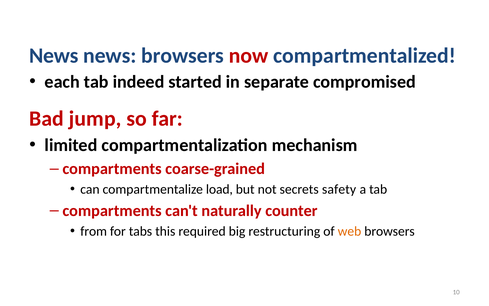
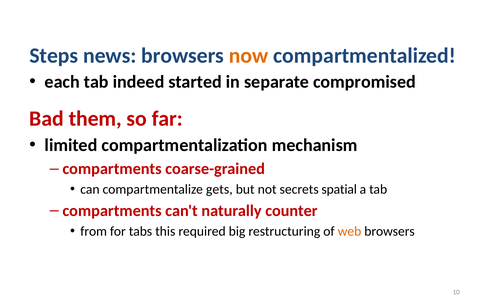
News: News -> Steps (54, 56)
now colour: red -> orange (249, 56)
jump: jump -> them (95, 119)
load: load -> gets (219, 189)
safety: safety -> spatial (339, 189)
